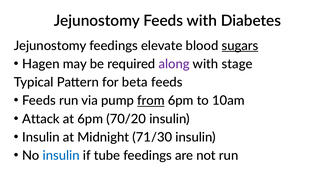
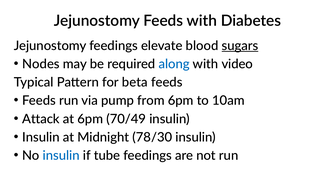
Hagen: Hagen -> Nodes (41, 64)
along colour: purple -> blue (174, 64)
stage: stage -> video (237, 64)
from underline: present -> none (151, 101)
70/20: 70/20 -> 70/49 (126, 119)
71/30: 71/30 -> 78/30 (152, 137)
